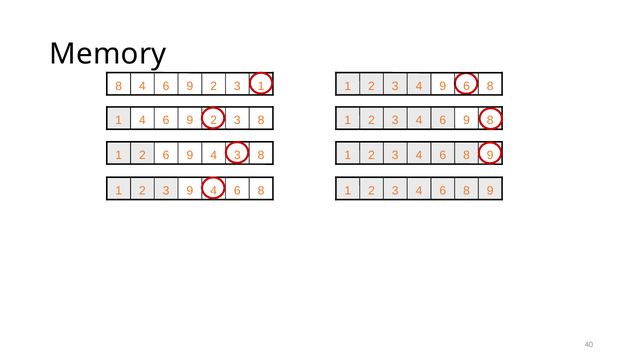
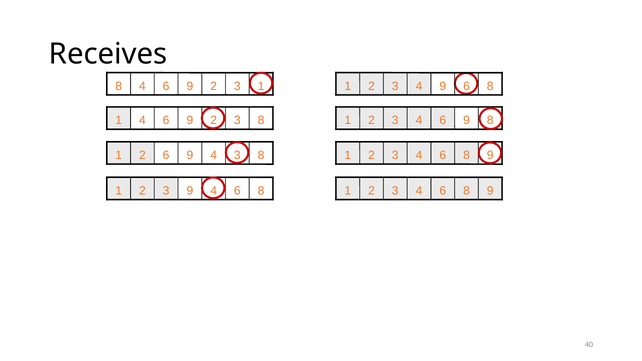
Memory: Memory -> Receives (108, 54)
